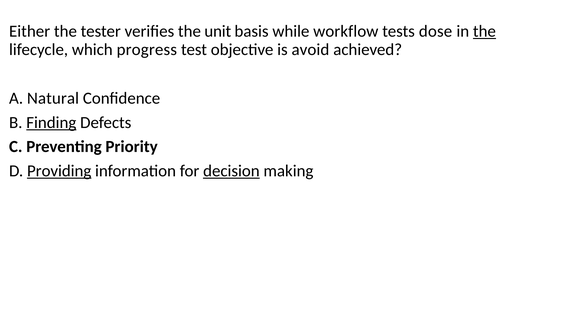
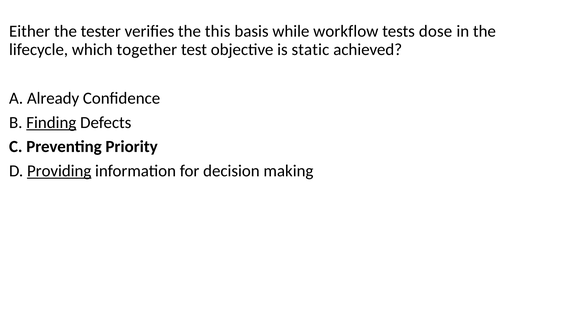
unit: unit -> this (218, 31)
the underline: present -> none (484, 31)
progress: progress -> together (147, 50)
avoid: avoid -> static (310, 50)
Natural: Natural -> Already (53, 98)
decision underline: present -> none (231, 171)
